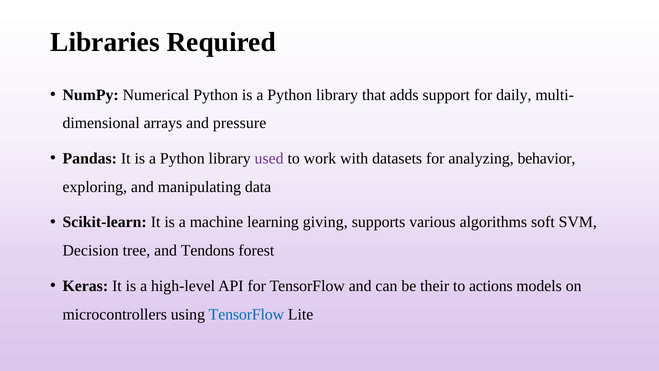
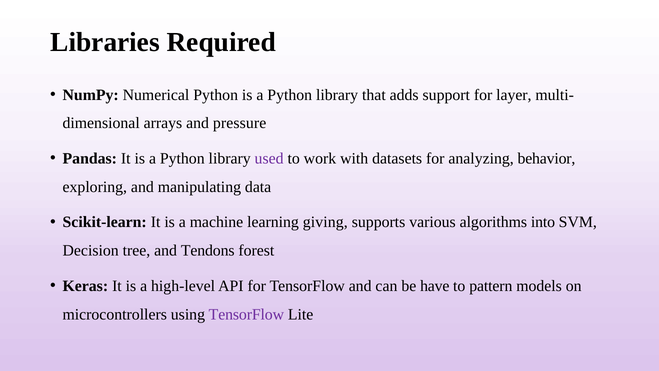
daily: daily -> layer (514, 95)
soft: soft -> into (543, 222)
their: their -> have (435, 286)
actions: actions -> pattern (491, 286)
TensorFlow colour: blue -> purple (246, 314)
